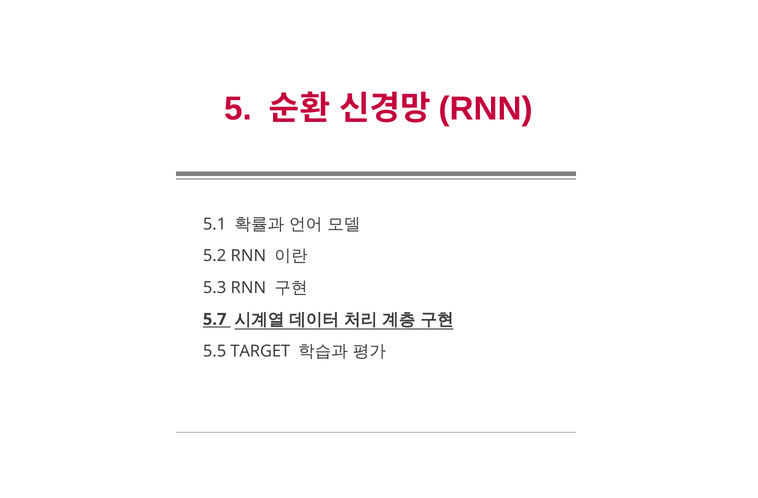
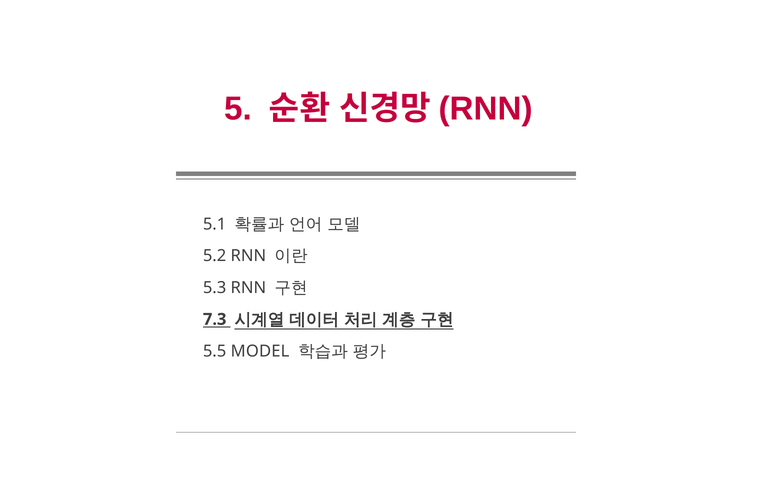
5.7: 5.7 -> 7.3 (215, 319)
TARGET: TARGET -> MODEL (260, 351)
